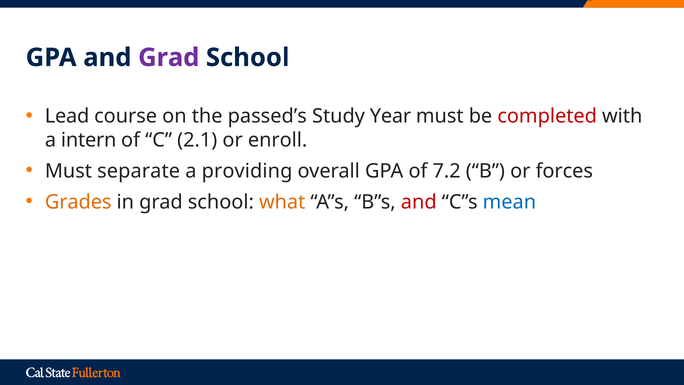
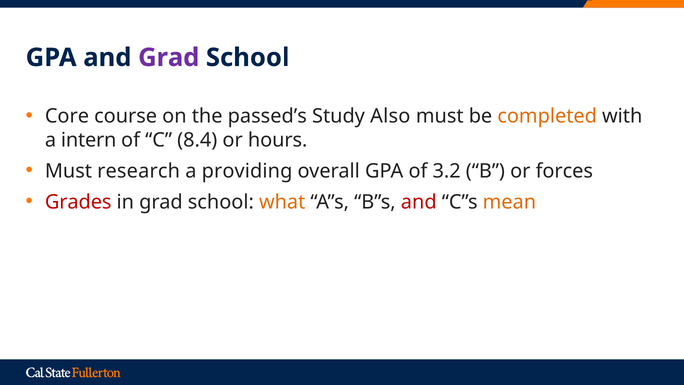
Lead: Lead -> Core (67, 116)
Year: Year -> Also (390, 116)
completed colour: red -> orange (547, 116)
2.1: 2.1 -> 8.4 (197, 140)
enroll: enroll -> hours (278, 140)
separate: separate -> research (139, 171)
7.2: 7.2 -> 3.2 (447, 171)
Grades colour: orange -> red (78, 202)
mean colour: blue -> orange (509, 202)
